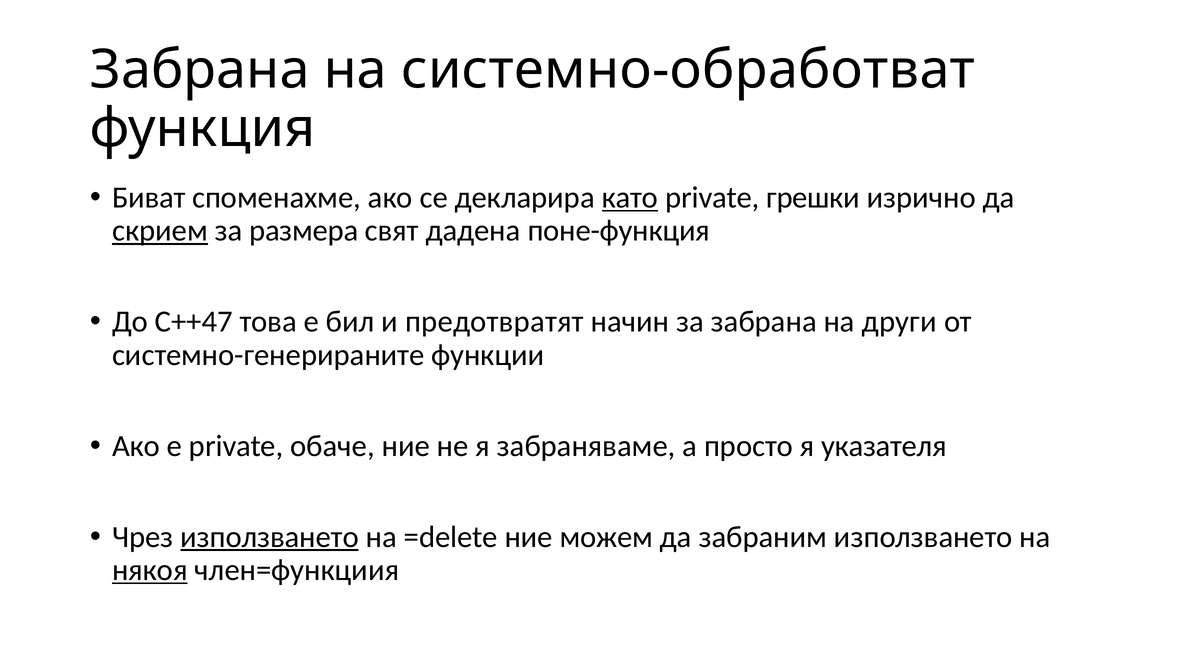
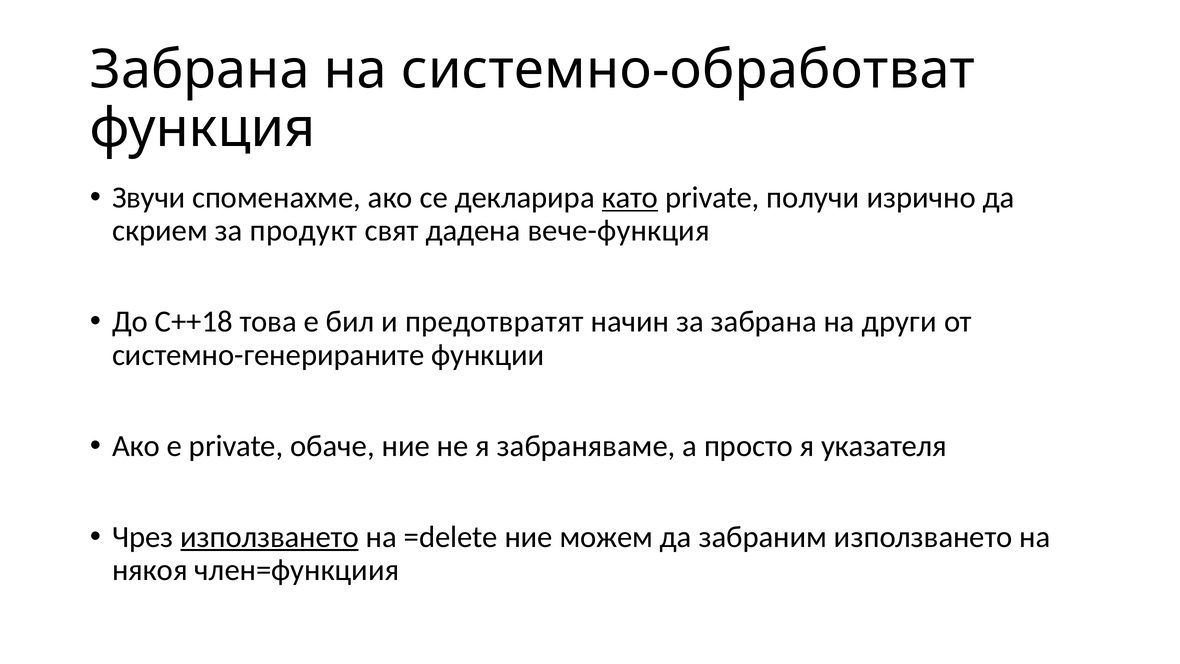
Биват: Биват -> Звучи (149, 198)
грешки: грешки -> получи (813, 198)
скрием underline: present -> none (160, 231)
размера: размера -> продукт (303, 231)
поне-функция: поне-функция -> вече-функция (619, 231)
С++47: С++47 -> С++18 (194, 322)
някоя underline: present -> none (150, 570)
